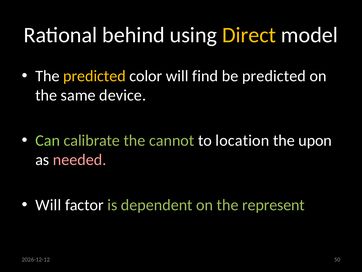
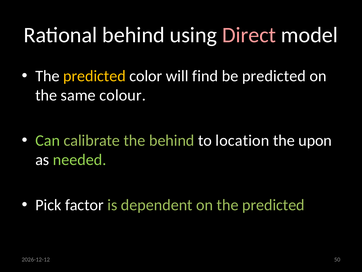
Direct colour: yellow -> pink (249, 35)
device: device -> colour (123, 95)
the cannot: cannot -> behind (172, 140)
needed colour: pink -> light green (80, 160)
Will: Will -> Pick (48, 205)
on the represent: represent -> predicted (273, 205)
